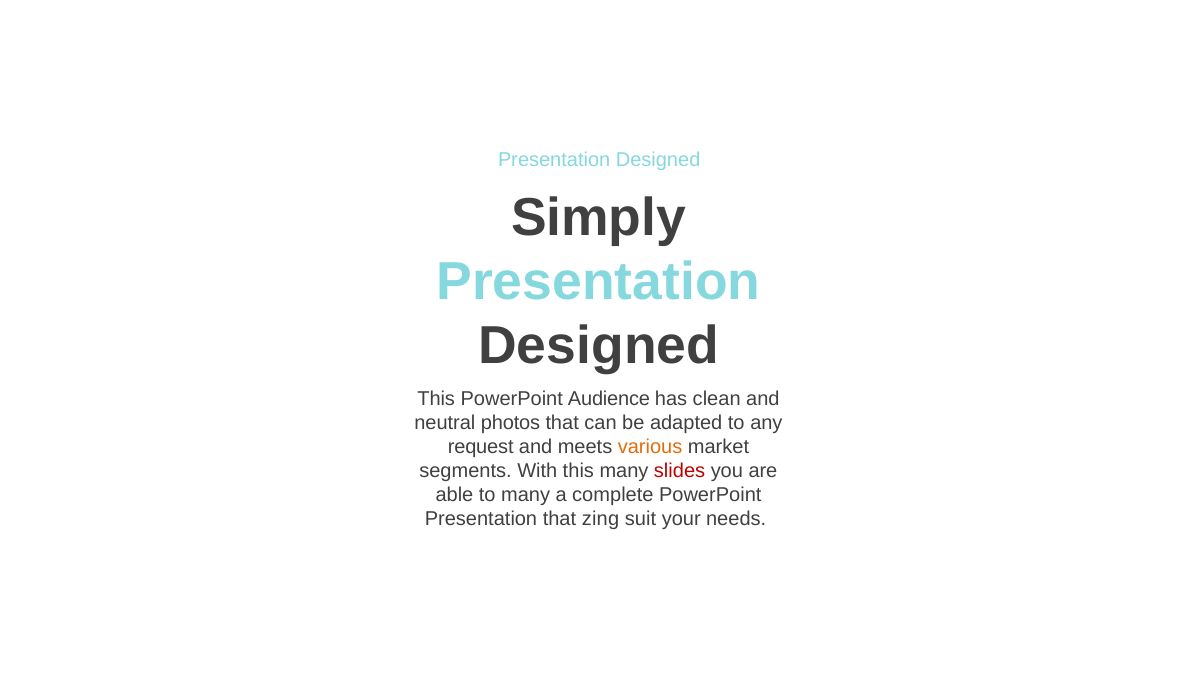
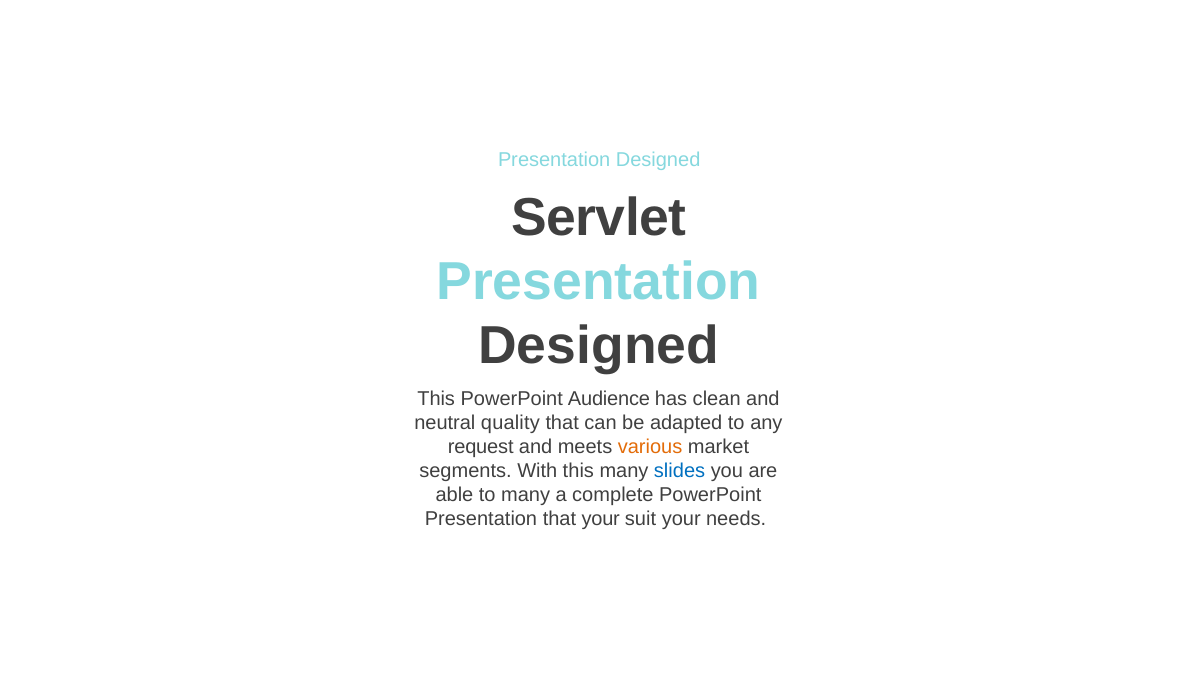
Simply: Simply -> Servlet (599, 218)
photos: photos -> quality (510, 424)
slides colour: red -> blue (680, 472)
that zing: zing -> your (601, 520)
